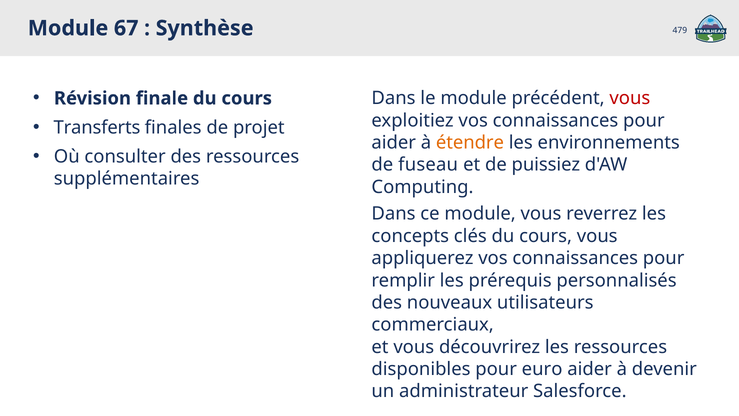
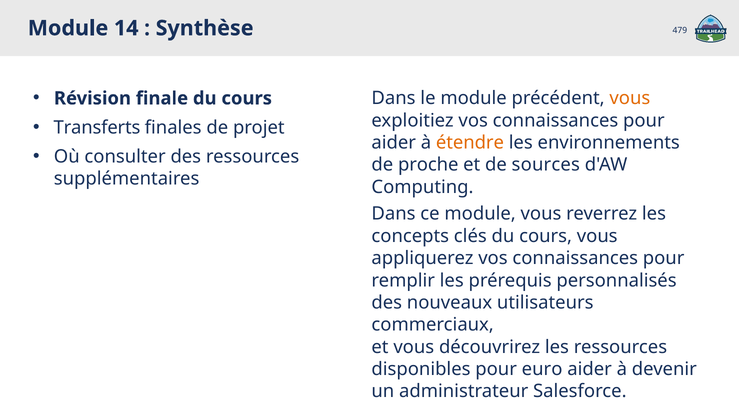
67: 67 -> 14 (126, 28)
vous colour: red -> orange (630, 98)
fuseau: fuseau -> proche (428, 165)
puissiez: puissiez -> sources (546, 165)
